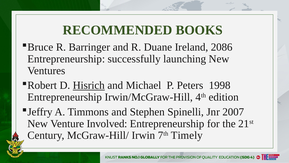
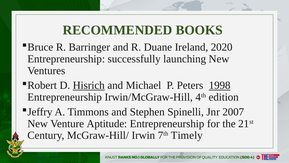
2086: 2086 -> 2020 (222, 47)
1998 underline: none -> present (220, 85)
Involved: Involved -> Aptitude (107, 123)
